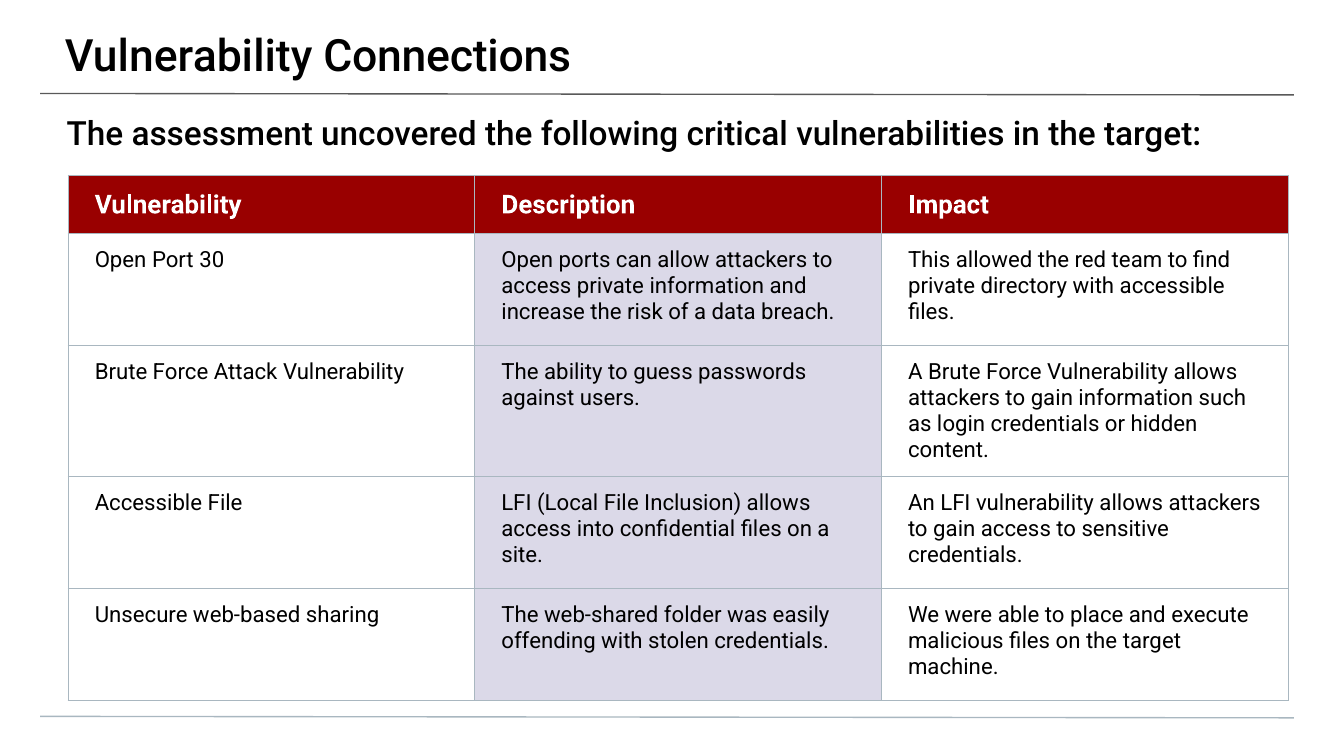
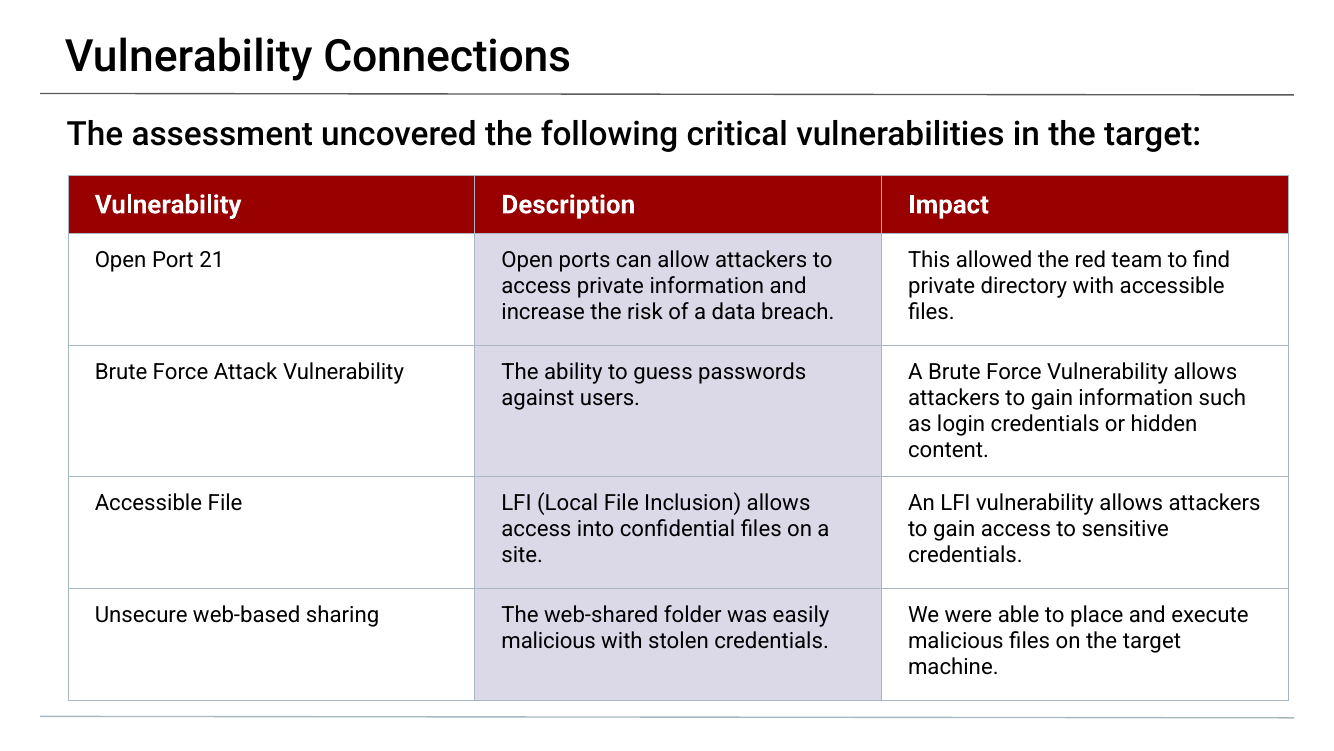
30: 30 -> 21 (212, 260)
offending: offending -> malicious (549, 641)
